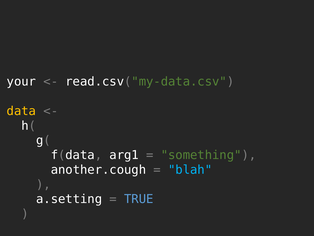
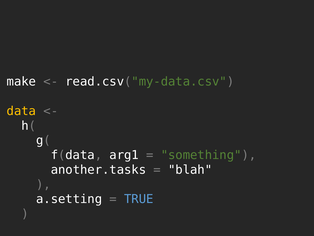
your: your -> make (21, 81)
another.cough: another.cough -> another.tasks (98, 169)
blah colour: light blue -> white (190, 169)
